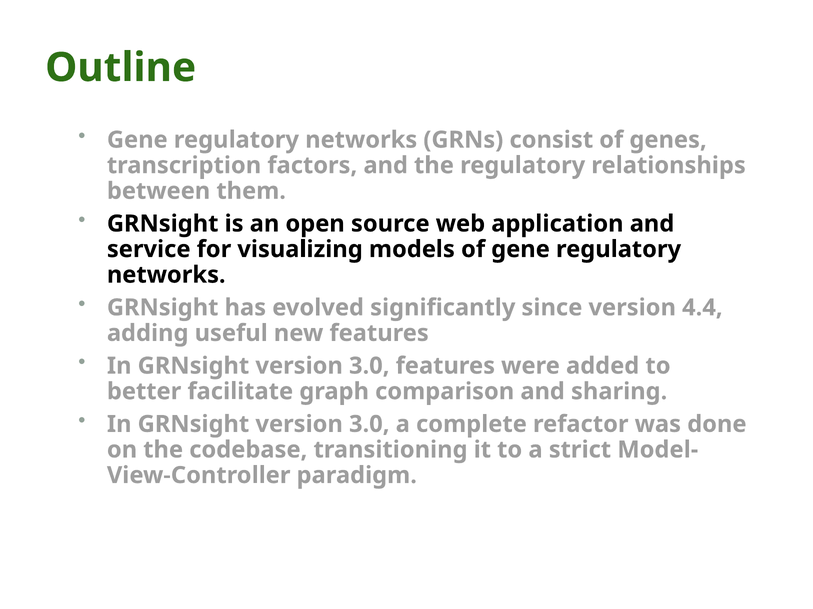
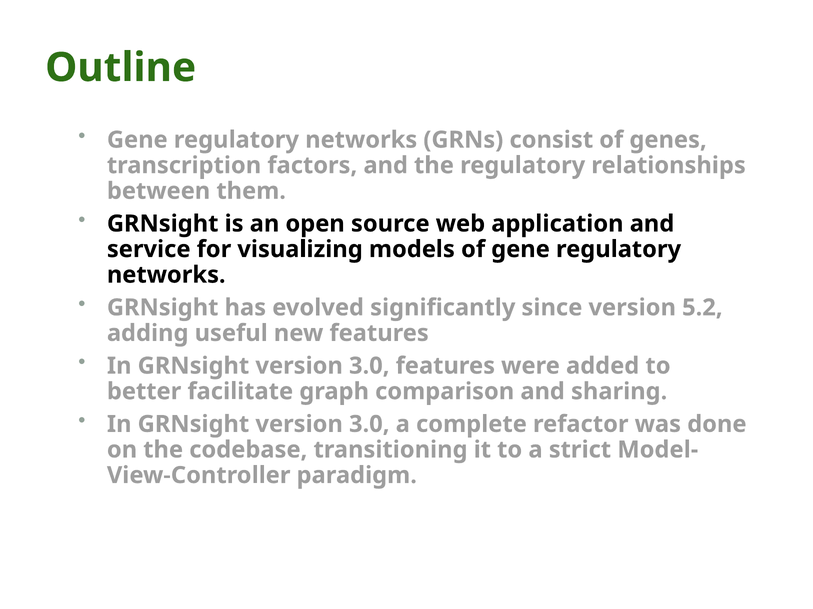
4.4: 4.4 -> 5.2 (702, 308)
